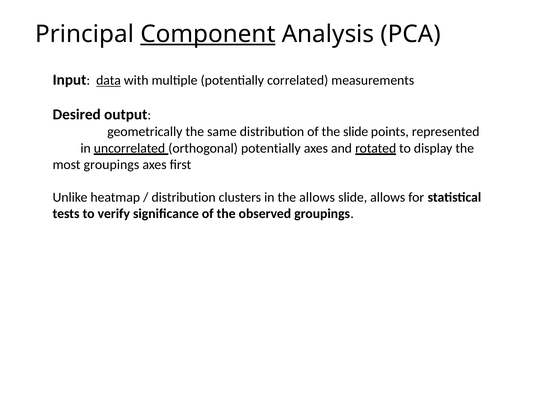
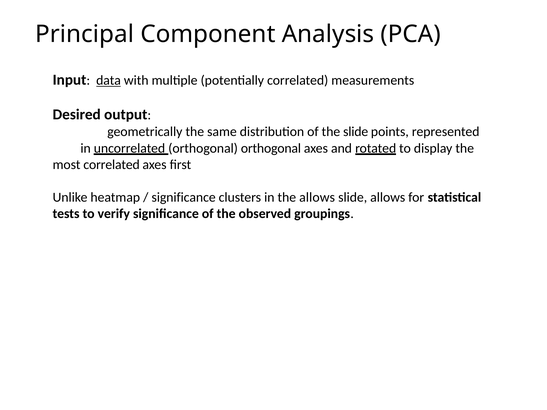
Component underline: present -> none (208, 34)
orthogonal potentially: potentially -> orthogonal (271, 148)
most groupings: groupings -> correlated (112, 165)
distribution: distribution -> significance (184, 198)
